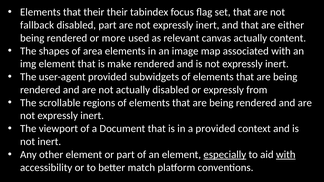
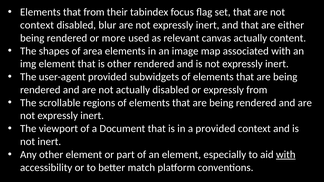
that their: their -> from (94, 12)
fallback: fallback -> context (37, 25)
disabled part: part -> blur (107, 25)
is make: make -> other (119, 64)
especially underline: present -> none (225, 155)
